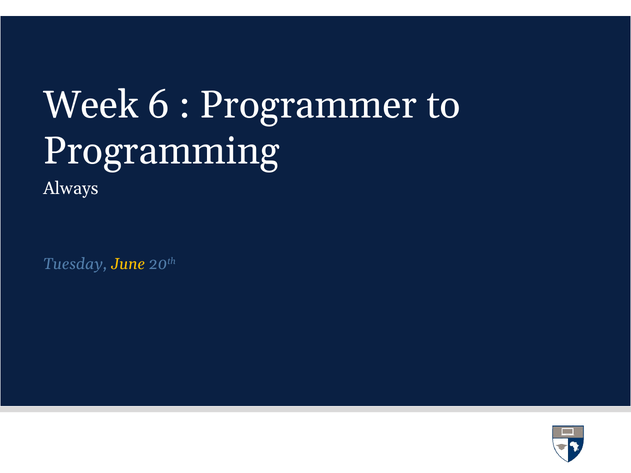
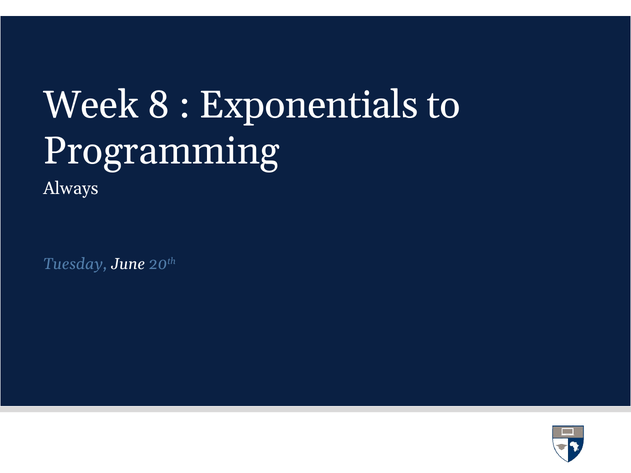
6: 6 -> 8 (159, 105)
Programmer: Programmer -> Exponentials (309, 105)
June colour: yellow -> white (128, 264)
